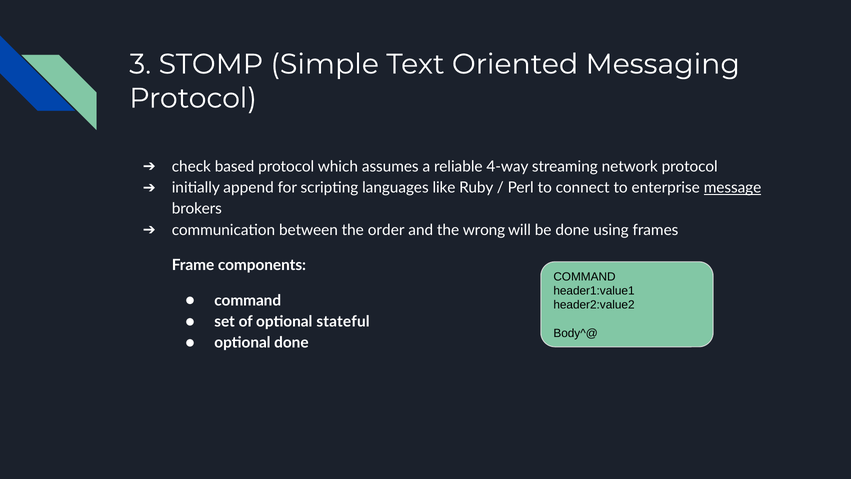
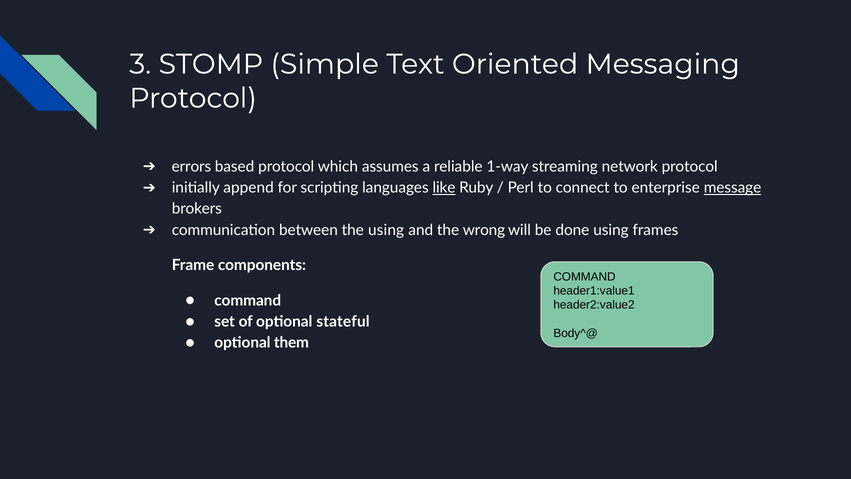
check: check -> errors (191, 166)
4-way: 4-way -> 1-way (507, 166)
like underline: none -> present (444, 188)
the order: order -> using (386, 230)
optional done: done -> them (291, 343)
